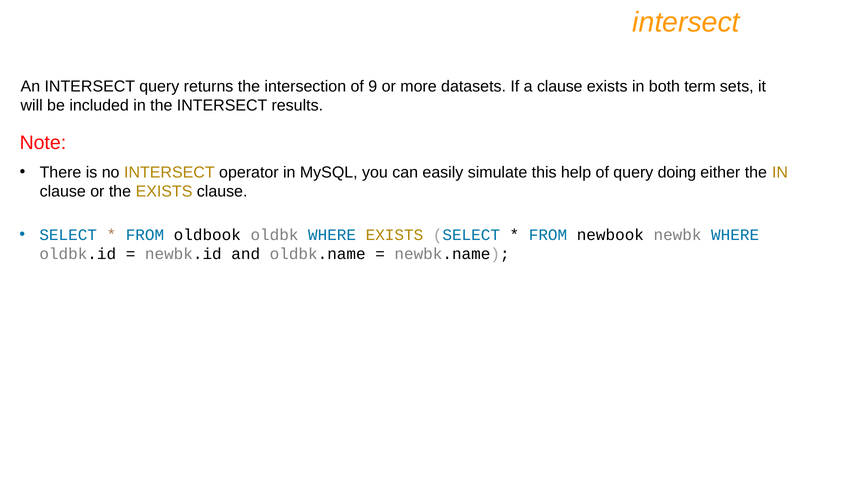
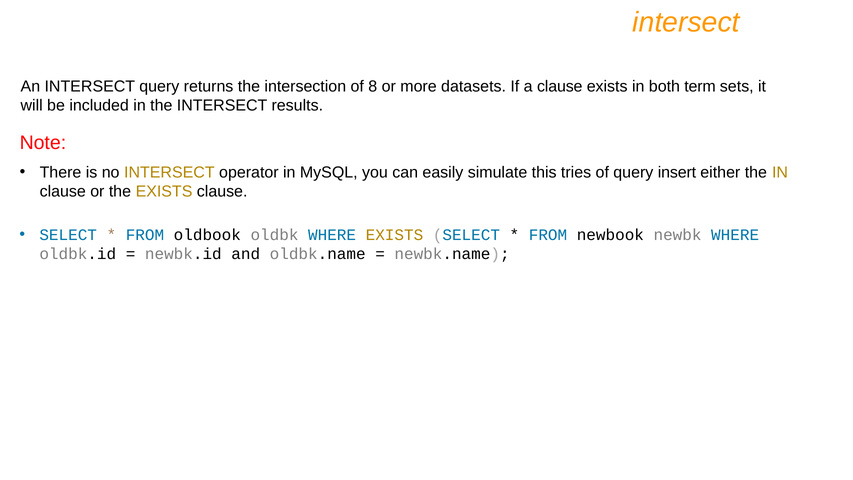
9: 9 -> 8 (373, 86)
help: help -> tries (576, 172)
doing: doing -> insert (677, 172)
